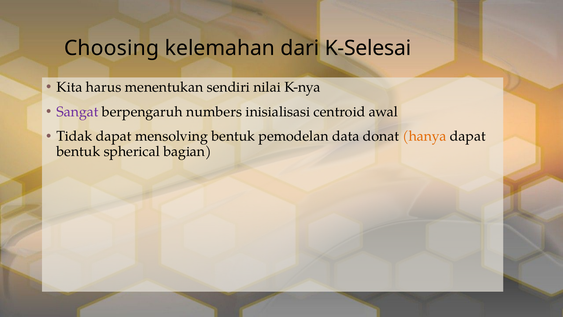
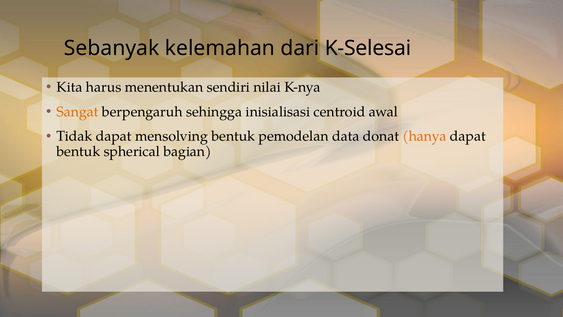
Choosing: Choosing -> Sebanyak (112, 48)
Sangat colour: purple -> orange (78, 112)
numbers: numbers -> sehingga (214, 112)
